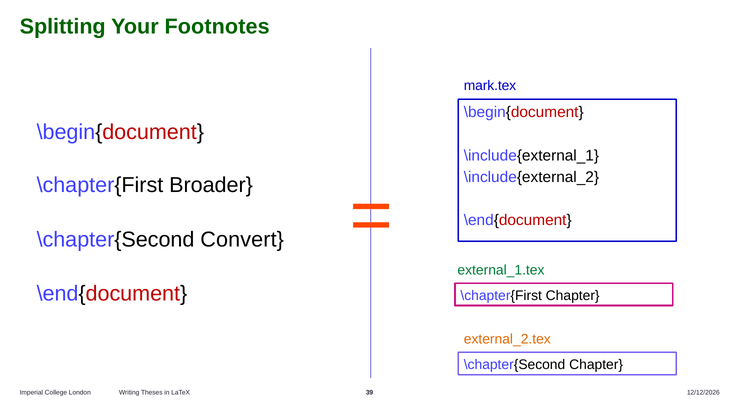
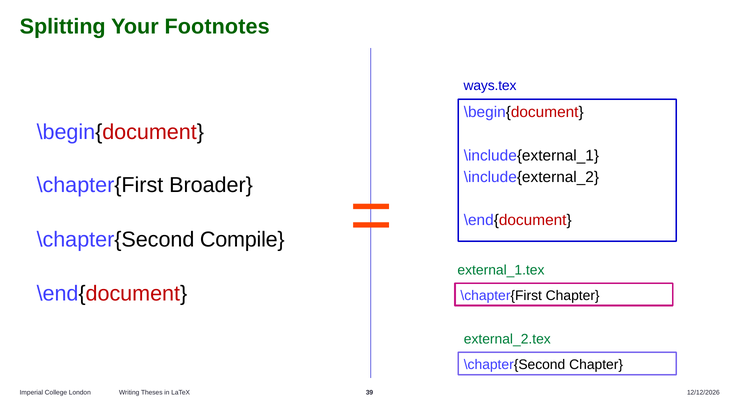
mark.tex: mark.tex -> ways.tex (490, 86)
Convert: Convert -> Compile (242, 239)
external_2.tex colour: orange -> green (507, 339)
